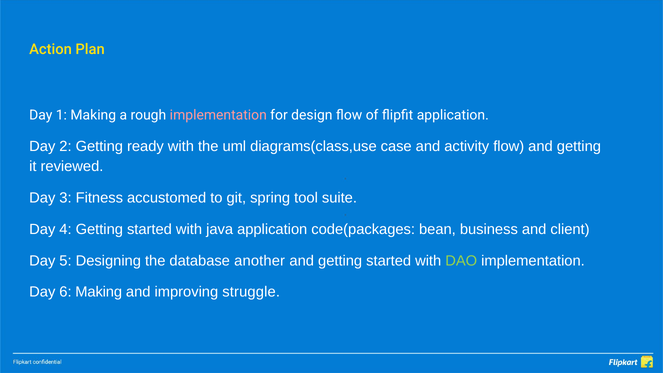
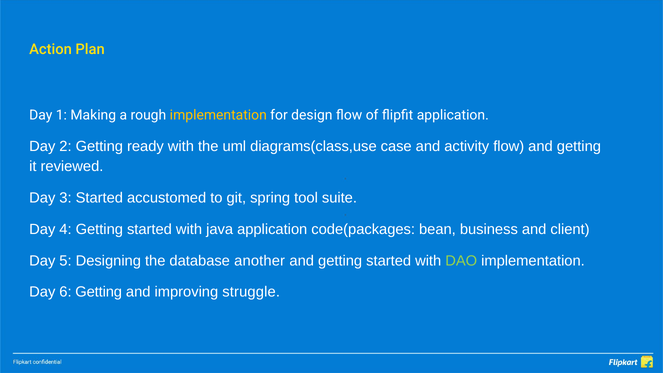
implementation colour: pink -> yellow (218, 115)
3 Fitness: Fitness -> Started (99, 198)
6 Making: Making -> Getting (99, 292)
